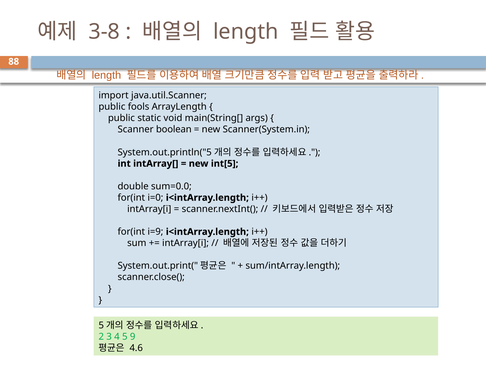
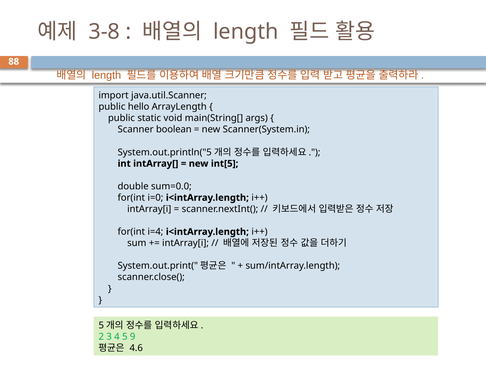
fools: fools -> hello (139, 107)
i=9: i=9 -> i=4 (155, 231)
